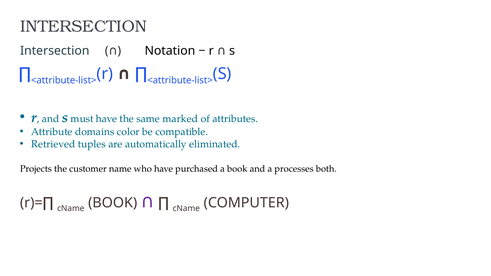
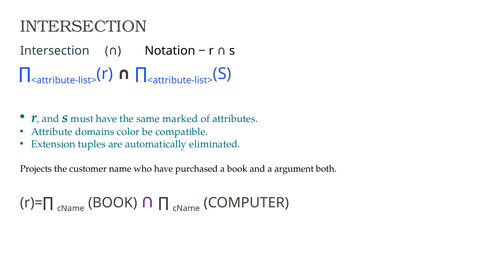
Retrieved: Retrieved -> Extension (53, 144)
processes: processes -> argument (294, 169)
